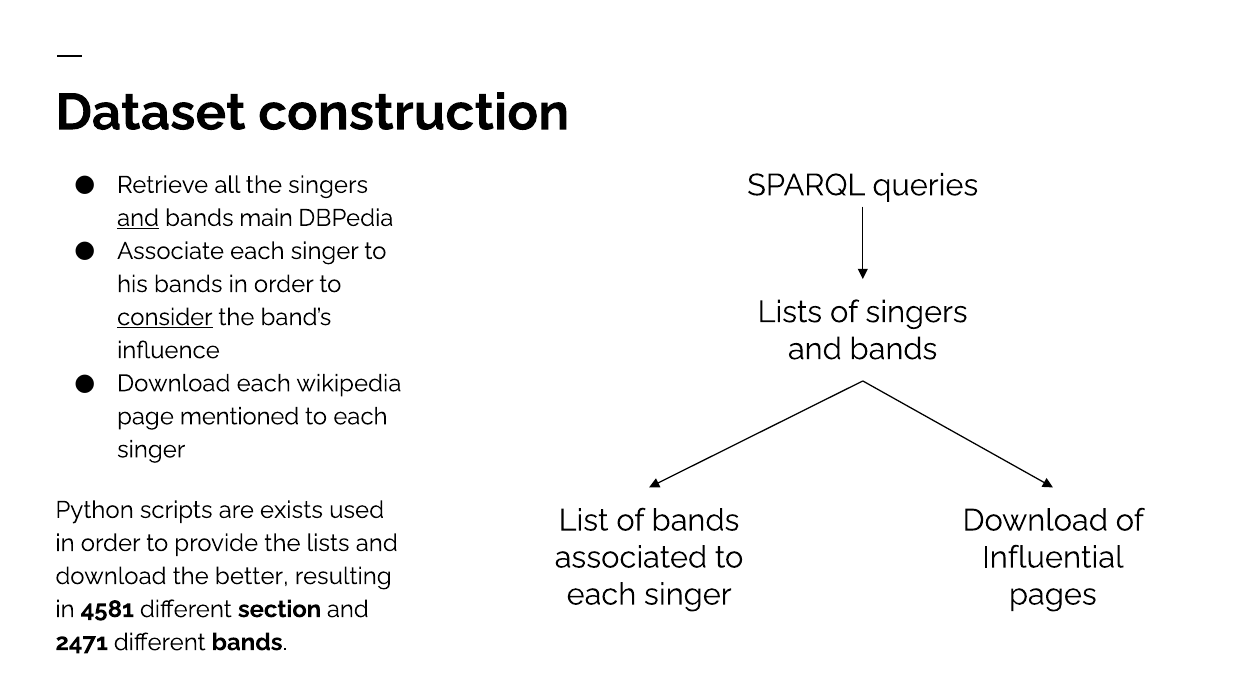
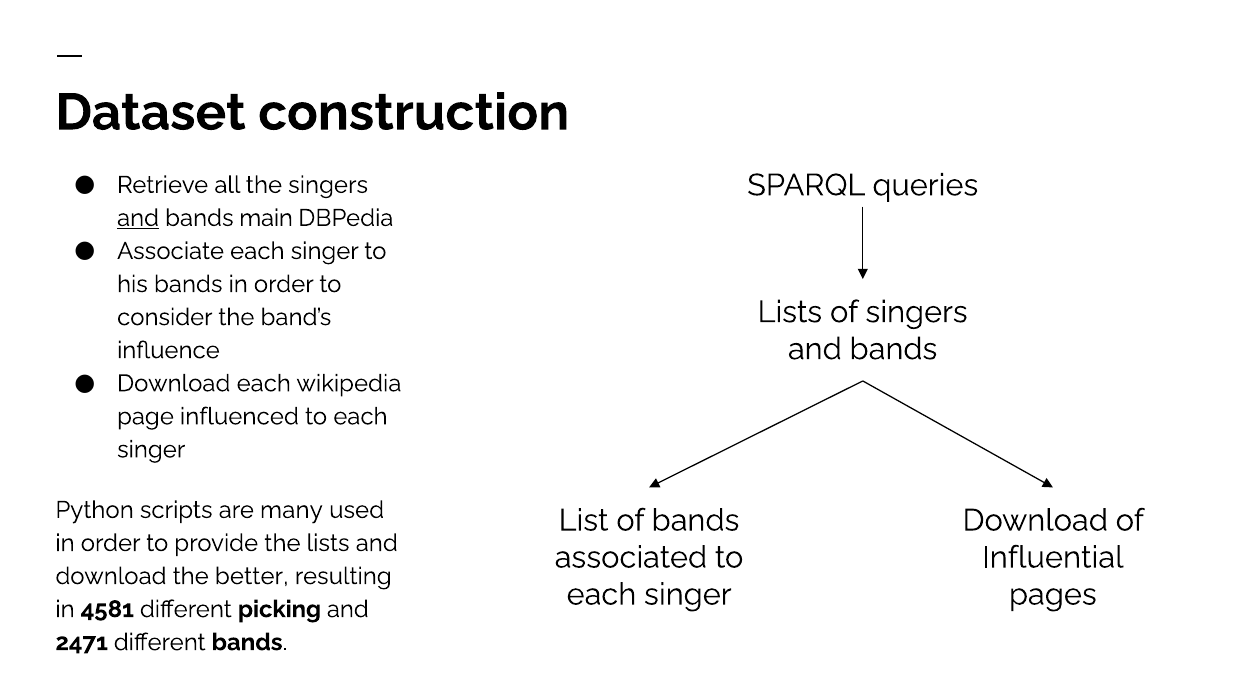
consider underline: present -> none (165, 317)
mentioned: mentioned -> influenced (239, 416)
exists: exists -> many (291, 510)
section: section -> picking (280, 609)
